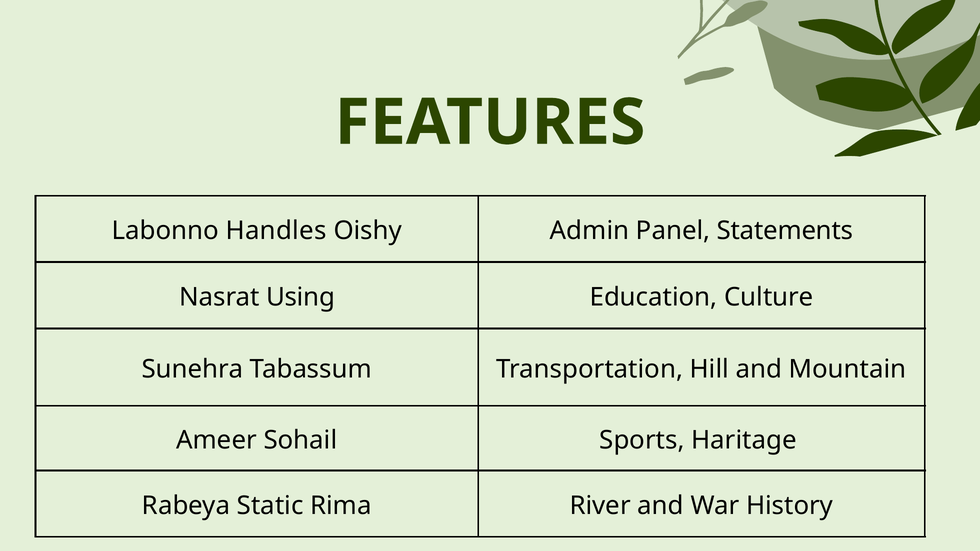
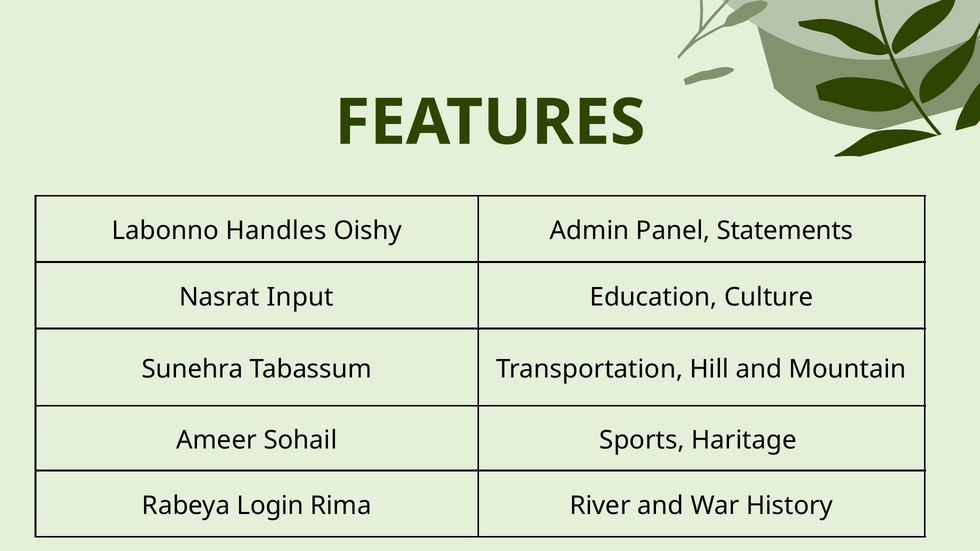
Using: Using -> Input (300, 297)
Static: Static -> Login (270, 506)
